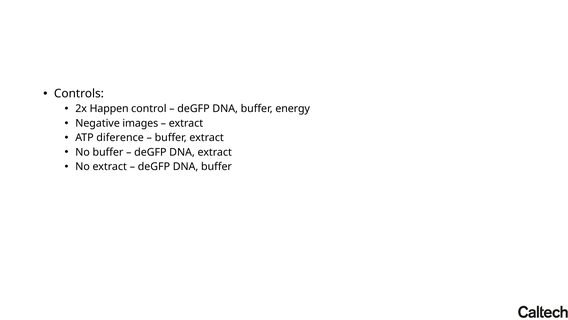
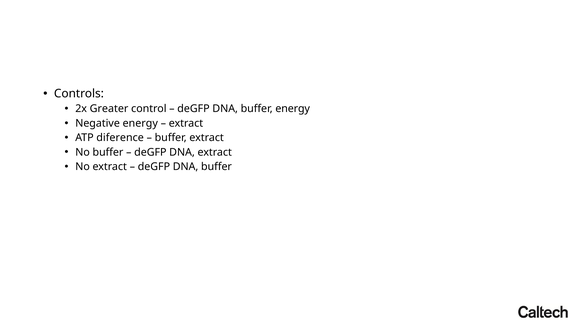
Happen: Happen -> Greater (109, 109)
Negative images: images -> energy (140, 123)
